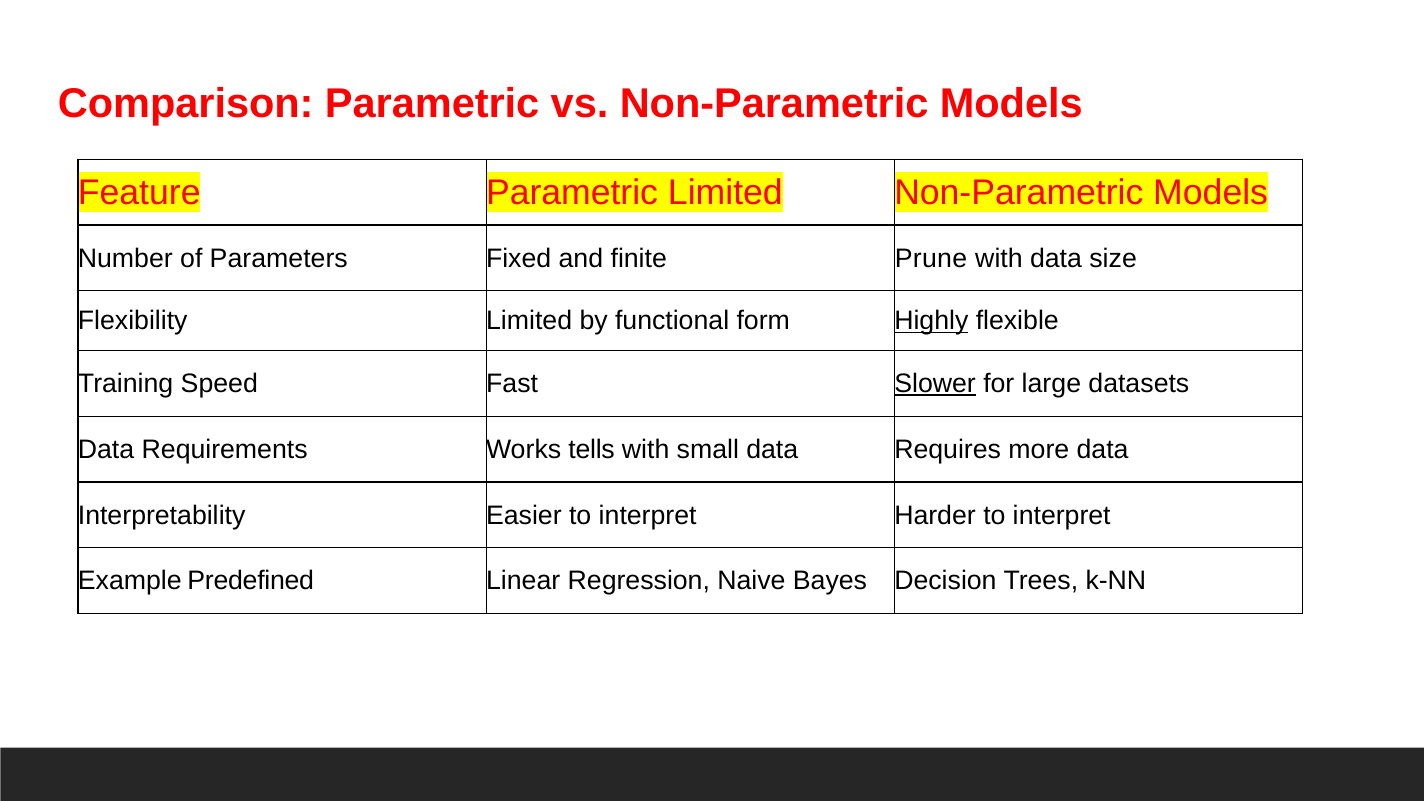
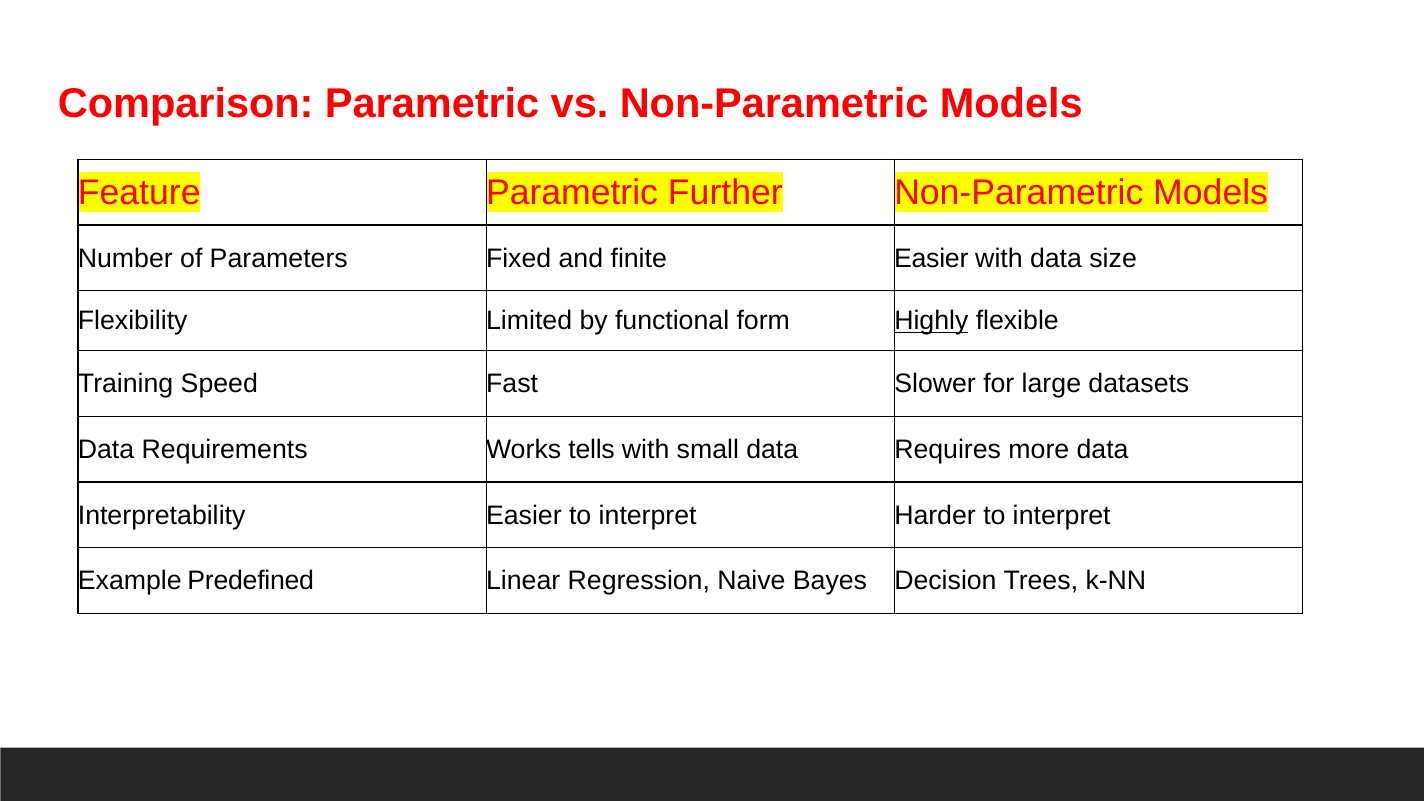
Parametric Limited: Limited -> Further (725, 193)
finite Prune: Prune -> Easier (931, 258)
Slower underline: present -> none (935, 384)
